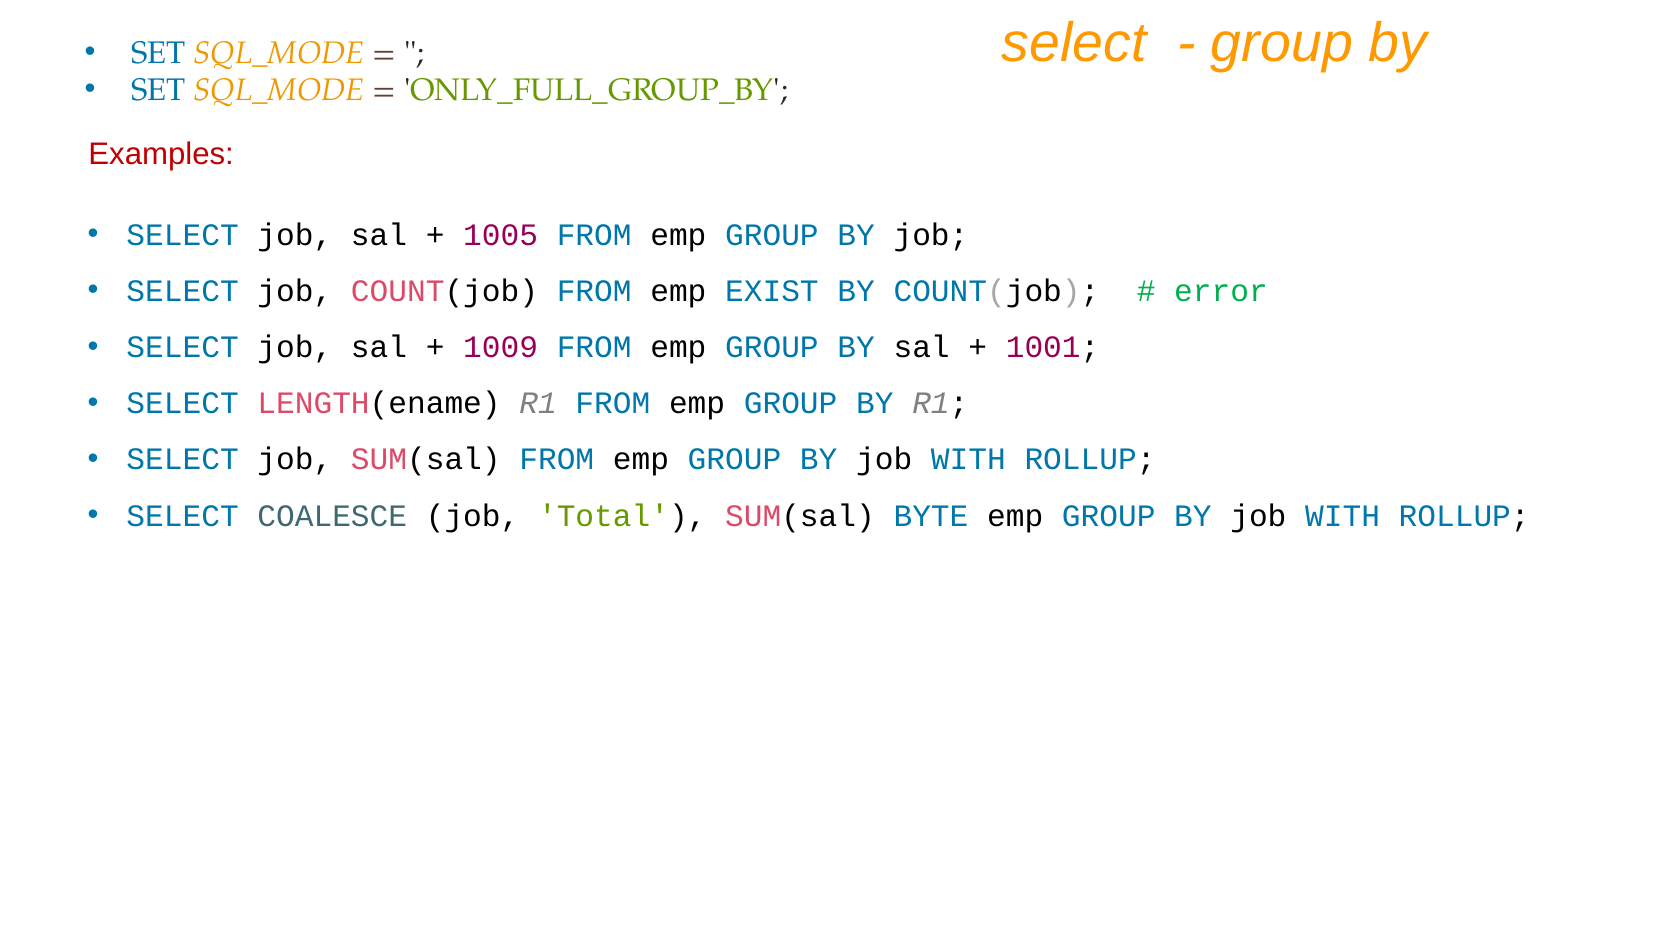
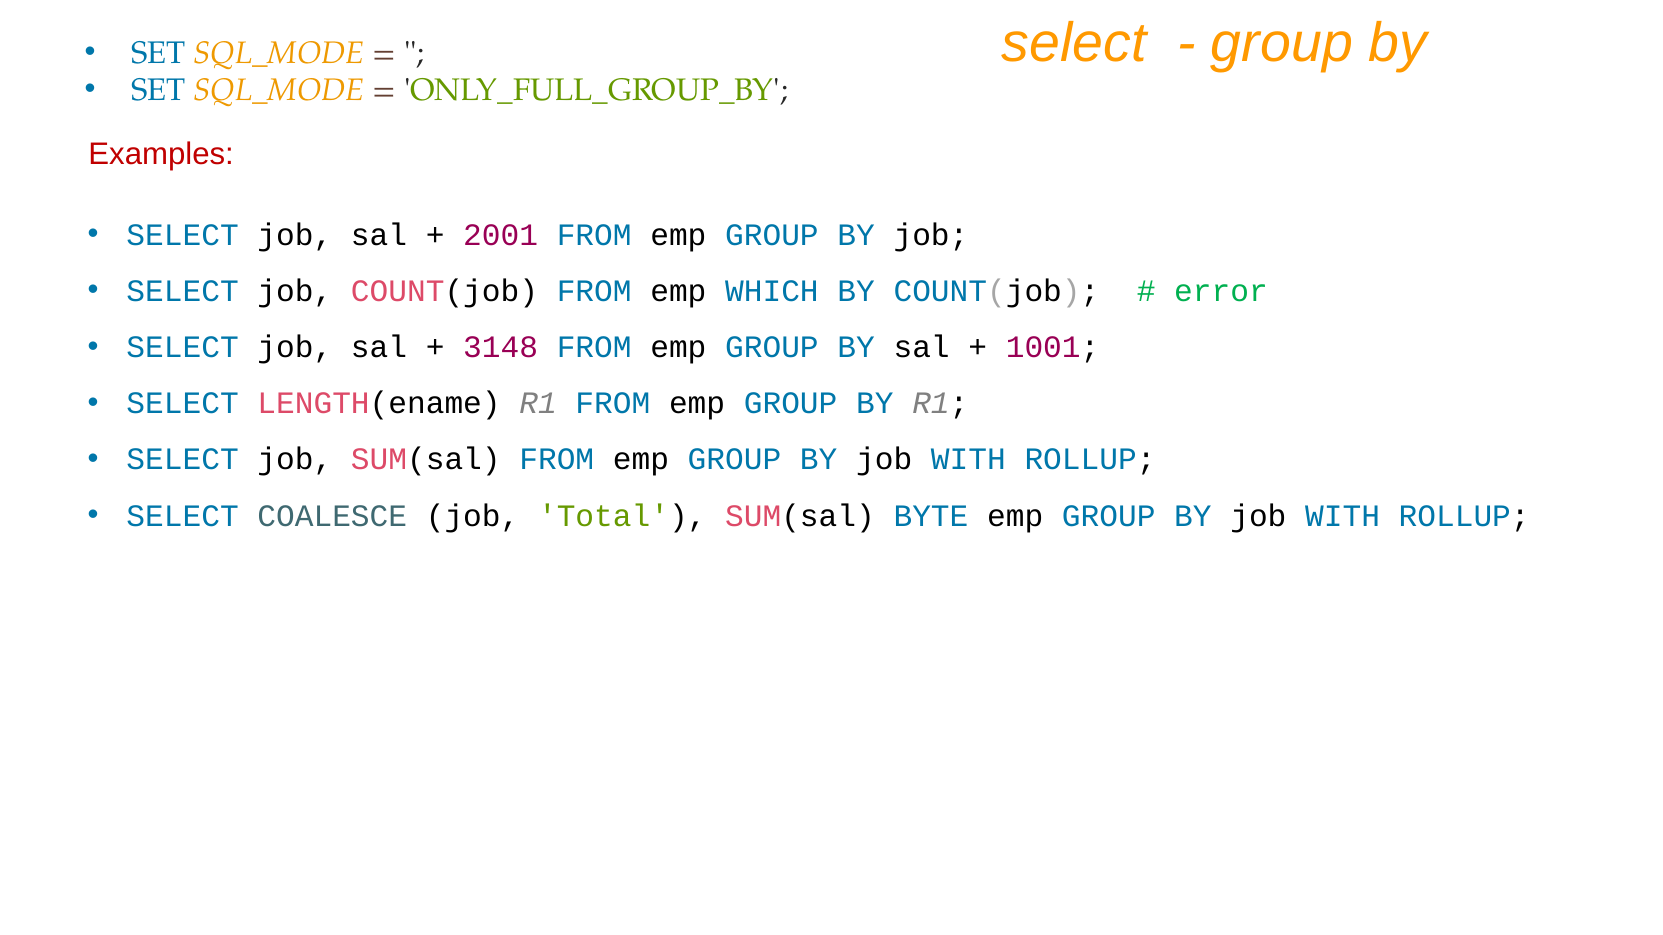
1005: 1005 -> 2001 (501, 235)
EXIST: EXIST -> WHICH (772, 292)
1009: 1009 -> 3148 (501, 348)
